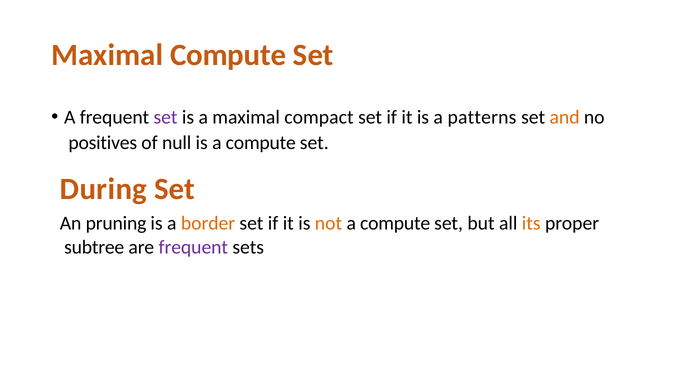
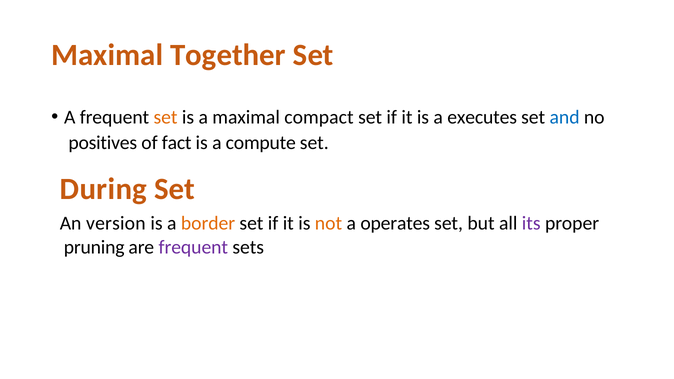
Maximal Compute: Compute -> Together (228, 55)
set colour: purple -> orange (166, 117)
patterns: patterns -> executes (482, 117)
and colour: orange -> blue (565, 117)
null: null -> fact (177, 143)
pruning: pruning -> version (116, 224)
compute: compute -> operates (395, 224)
its colour: orange -> purple (531, 224)
subtree: subtree -> pruning (94, 247)
